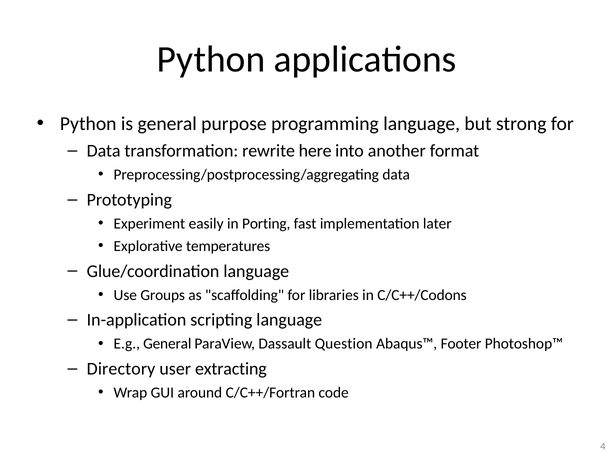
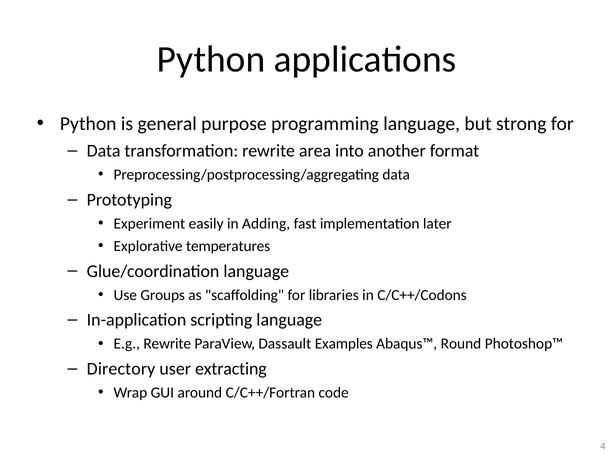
here: here -> area (315, 151)
Porting: Porting -> Adding (266, 223)
E.g General: General -> Rewrite (167, 344)
Question: Question -> Examples (344, 344)
Footer: Footer -> Round (461, 344)
